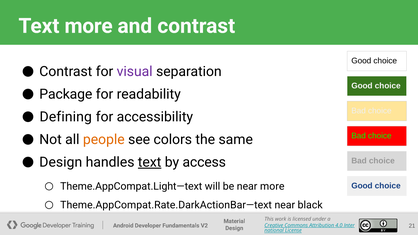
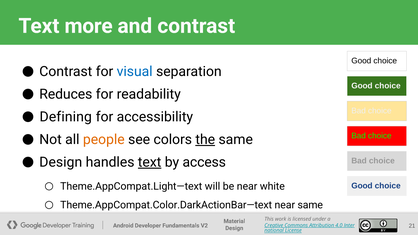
visual colour: purple -> blue (135, 71)
Package: Package -> Reduces (66, 94)
the underline: none -> present (205, 140)
near more: more -> white (272, 186)
Theme.AppCompat.Rate.DarkActionBar—text: Theme.AppCompat.Rate.DarkActionBar—text -> Theme.AppCompat.Color.DarkActionBar—text (166, 205)
near black: black -> same (310, 205)
